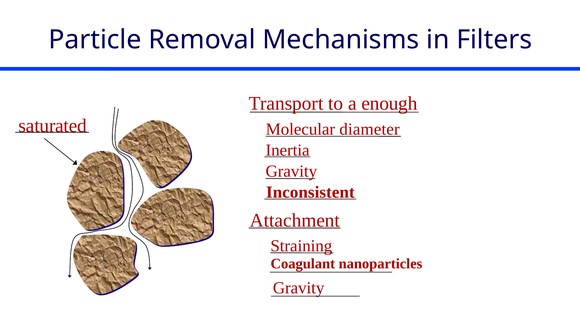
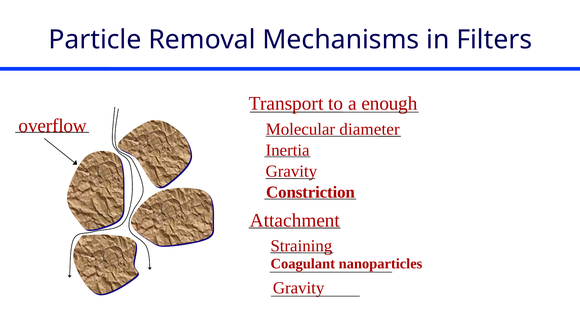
saturated: saturated -> overflow (53, 126)
Inconsistent: Inconsistent -> Constriction (310, 192)
